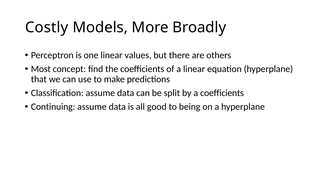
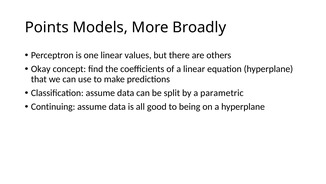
Costly: Costly -> Points (47, 27)
Most: Most -> Okay (41, 69)
a coefficients: coefficients -> parametric (222, 93)
